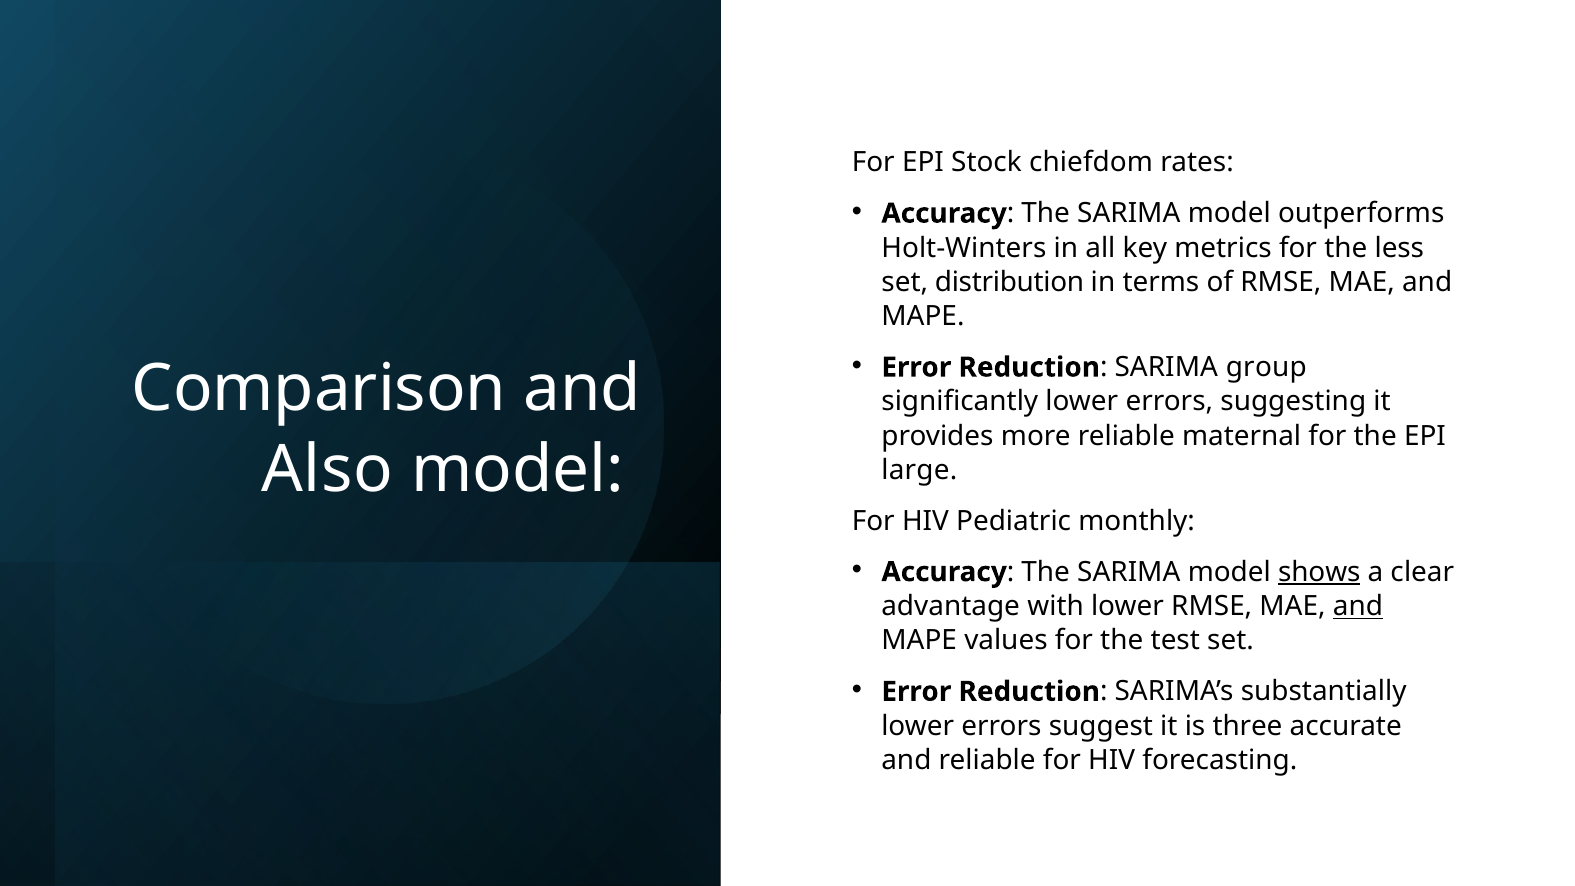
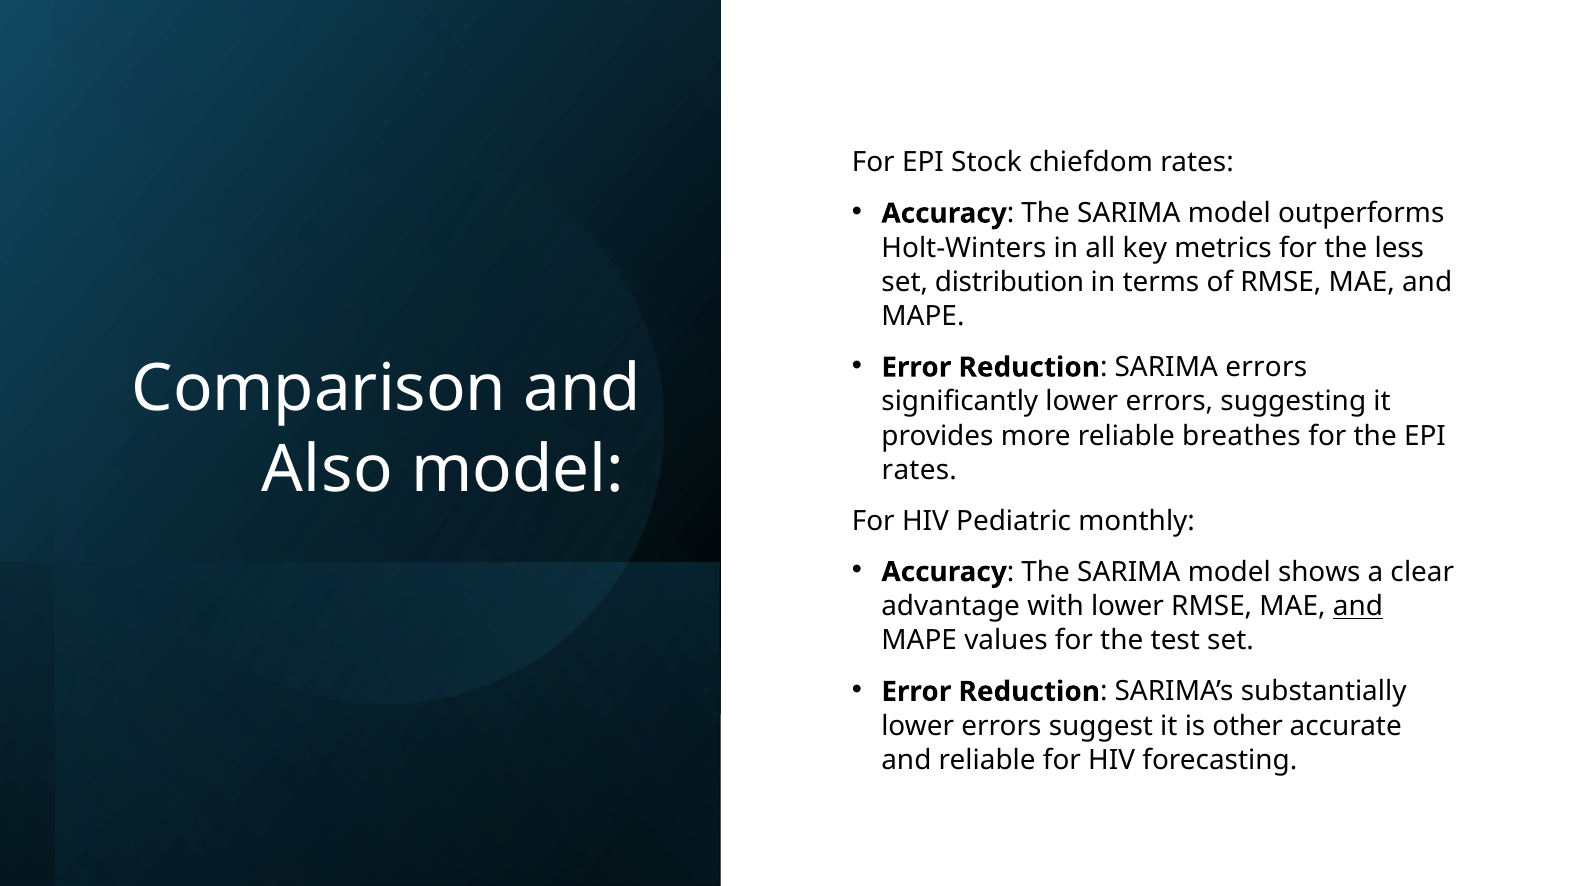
SARIMA group: group -> errors (1266, 367)
maternal: maternal -> breathes (1241, 436)
large: large -> rates (919, 470)
shows underline: present -> none (1319, 572)
three: three -> other (1248, 726)
